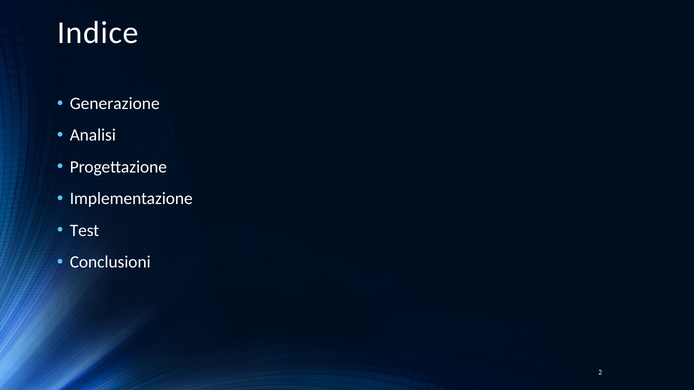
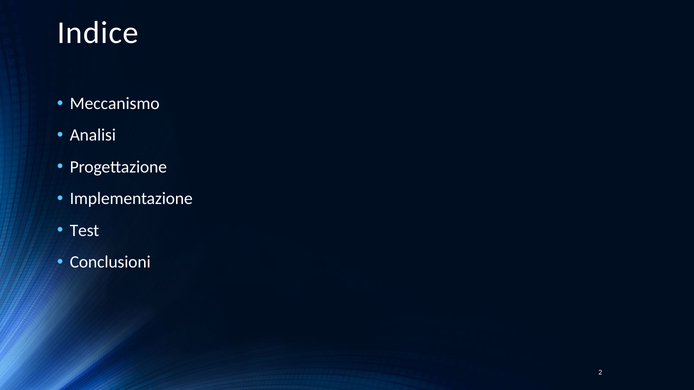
Generazione: Generazione -> Meccanismo (115, 104)
